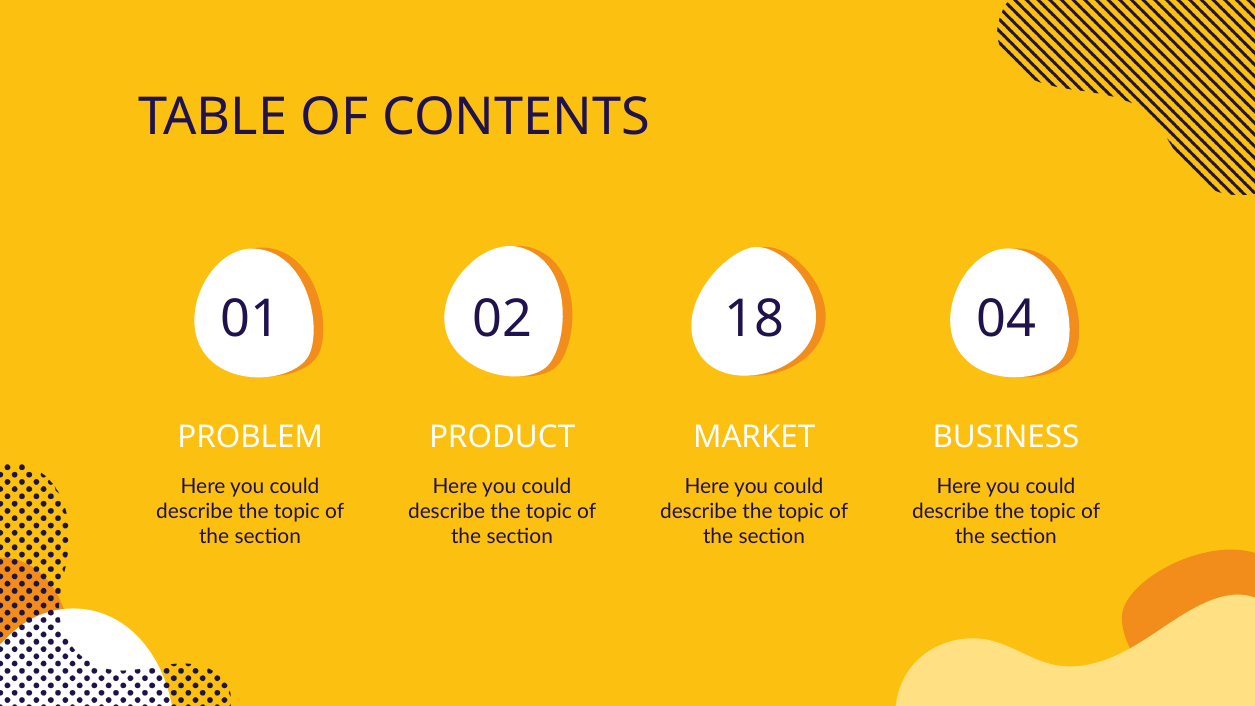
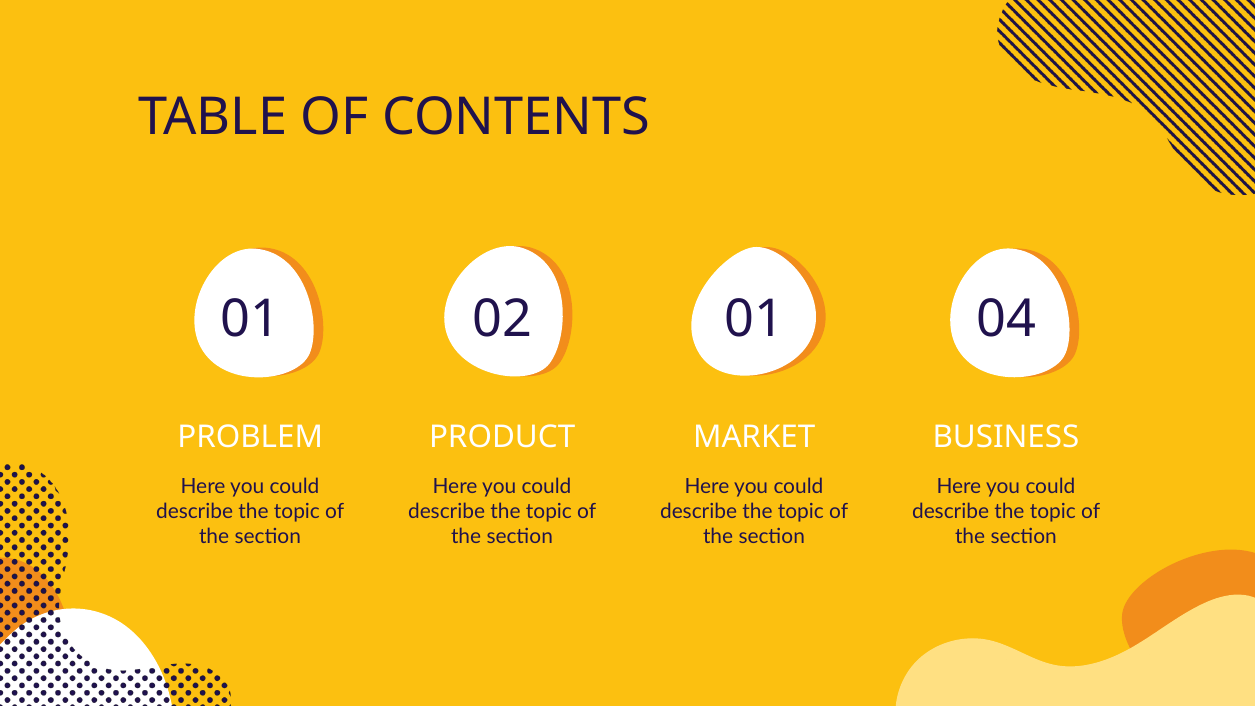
02 18: 18 -> 01 (754, 319)
